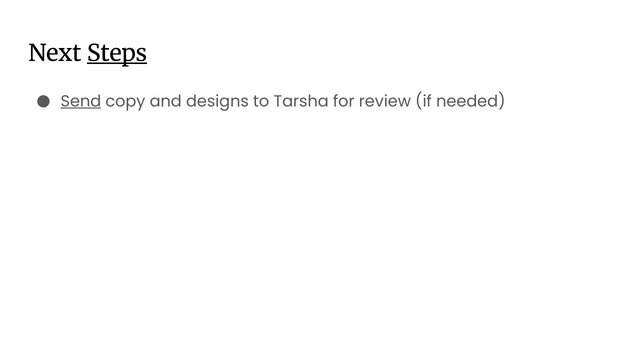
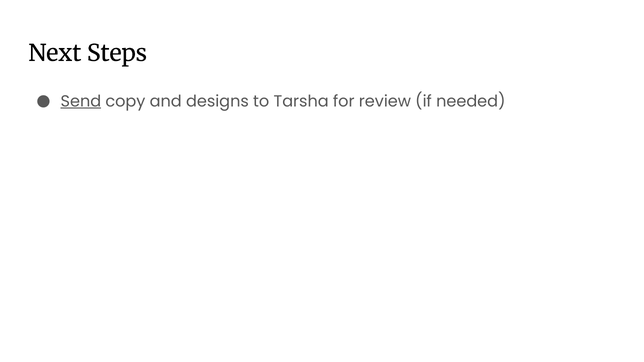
Steps underline: present -> none (117, 53)
